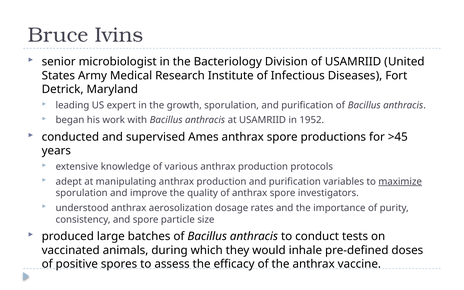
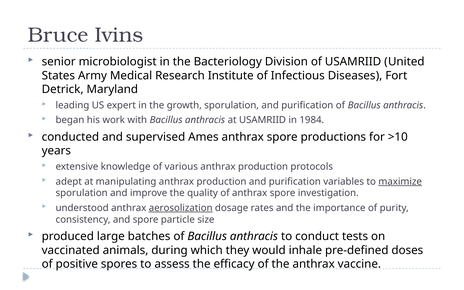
1952: 1952 -> 1984 (312, 120)
>45: >45 -> >10 (398, 137)
investigators: investigators -> investigation (328, 193)
aerosolization underline: none -> present (181, 208)
